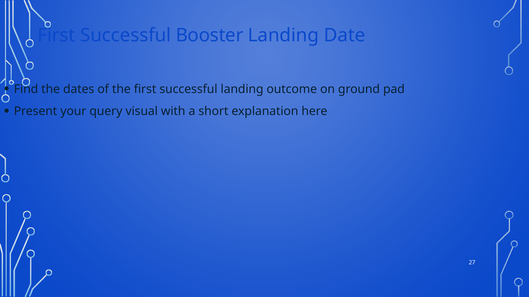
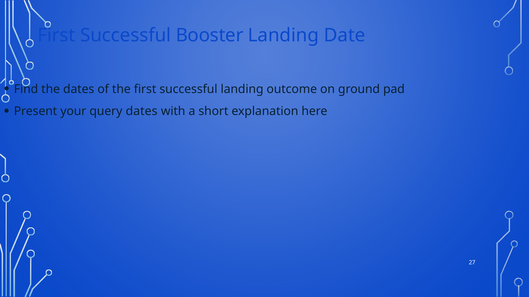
query visual: visual -> dates (142, 112)
